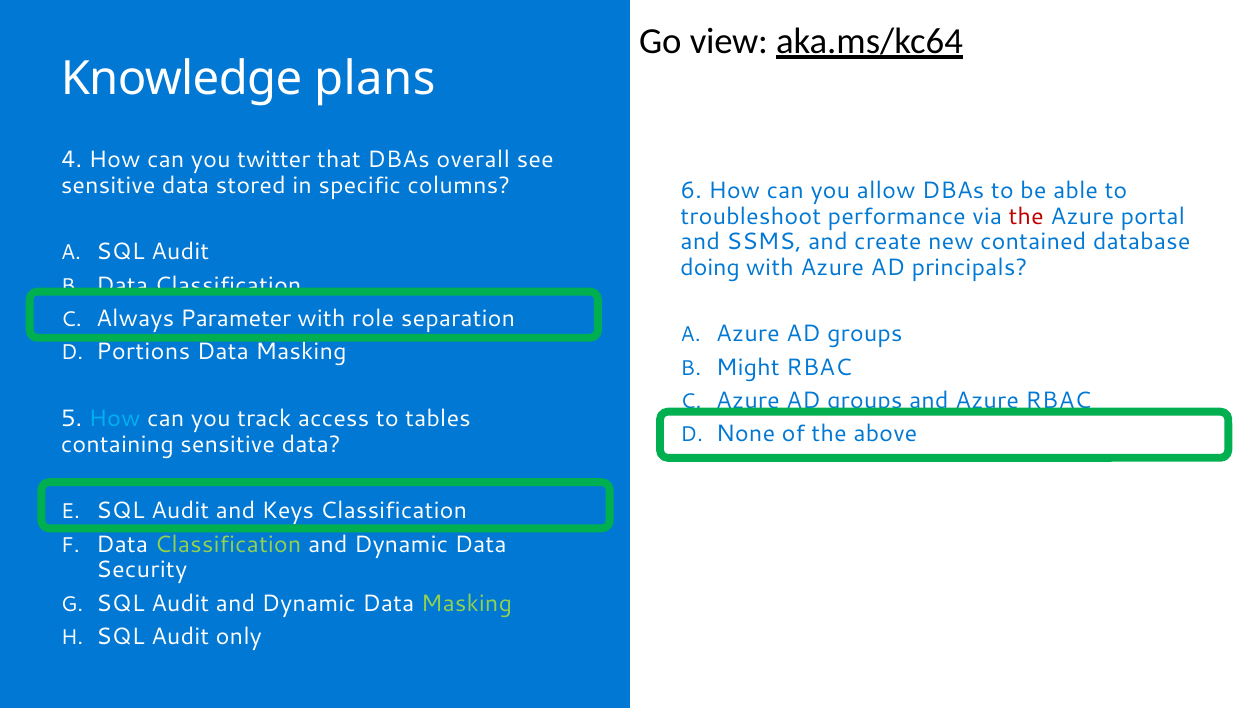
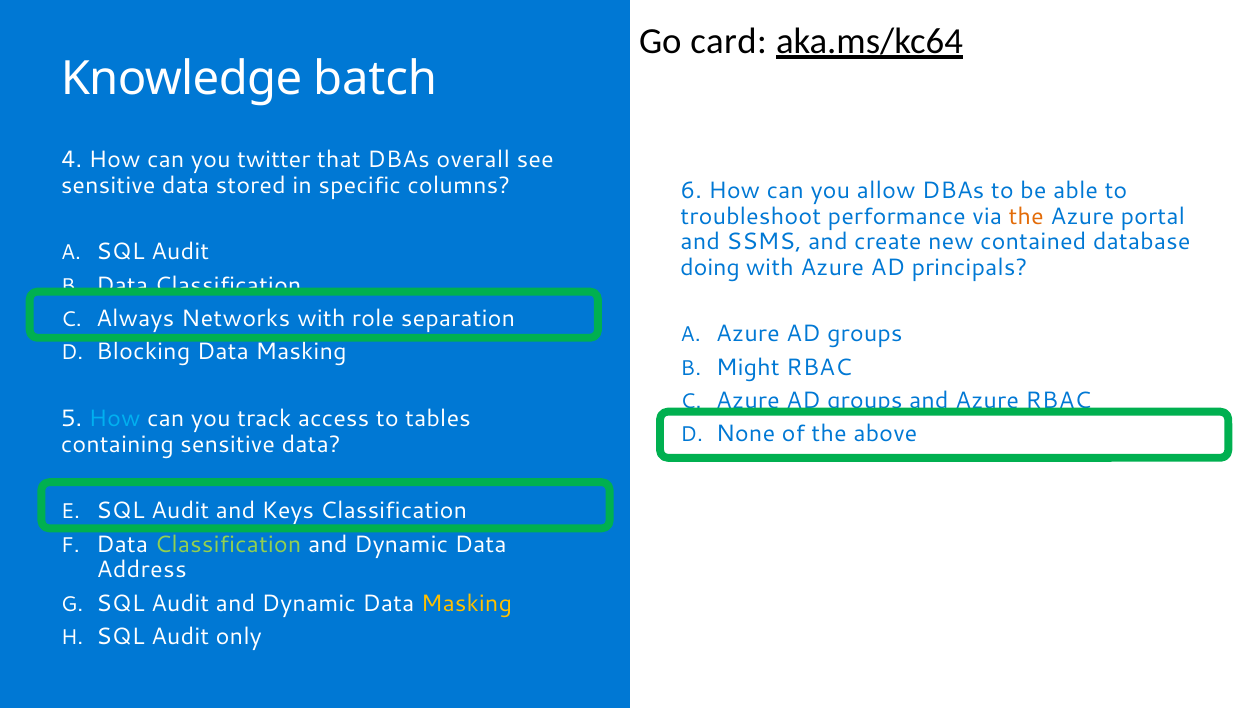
view: view -> card (729, 41)
plans: plans -> batch (375, 79)
the colour: red -> orange (1026, 217)
Parameter: Parameter -> Networks (236, 319)
Portions: Portions -> Blocking (143, 353)
Security: Security -> Address (142, 571)
Masking colour: light green -> yellow (466, 604)
